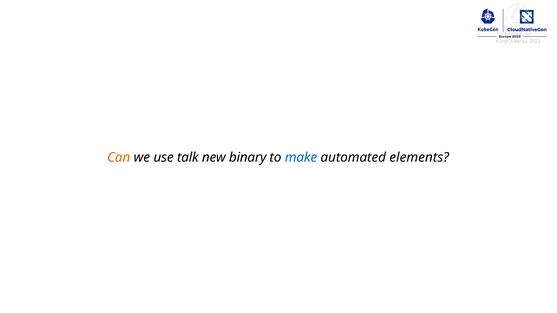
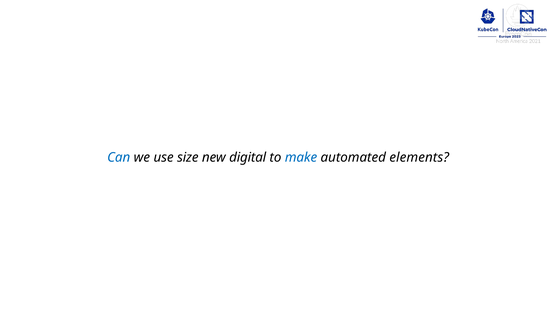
Can colour: orange -> blue (119, 157)
talk: talk -> size (188, 157)
binary: binary -> digital (248, 157)
